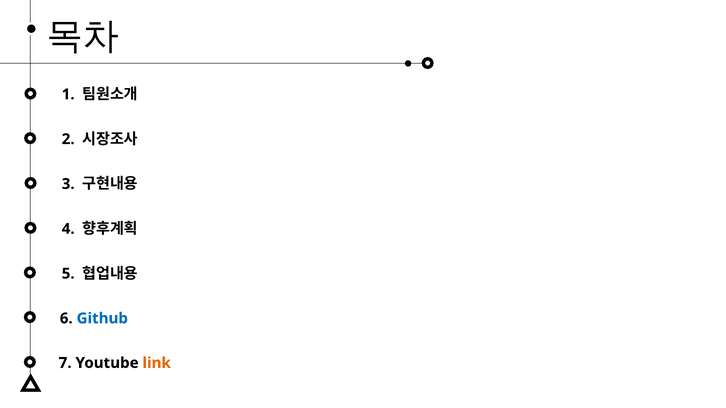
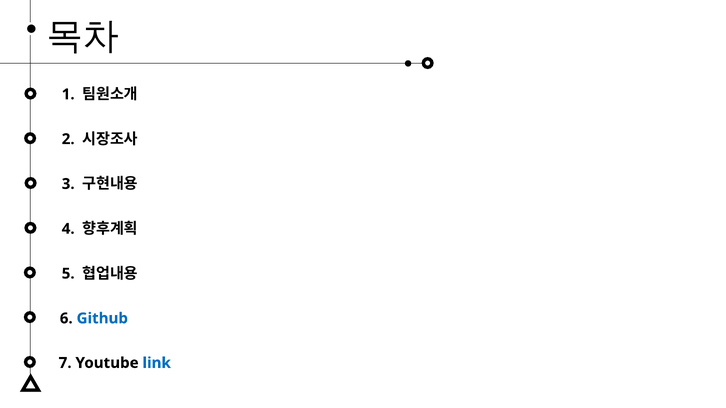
link colour: orange -> blue (157, 363)
